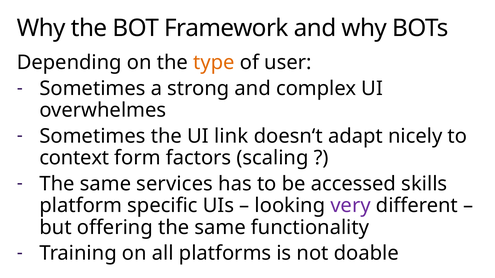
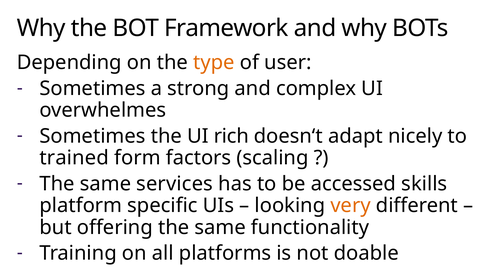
link: link -> rich (231, 136)
context: context -> trained (74, 158)
very colour: purple -> orange (351, 206)
